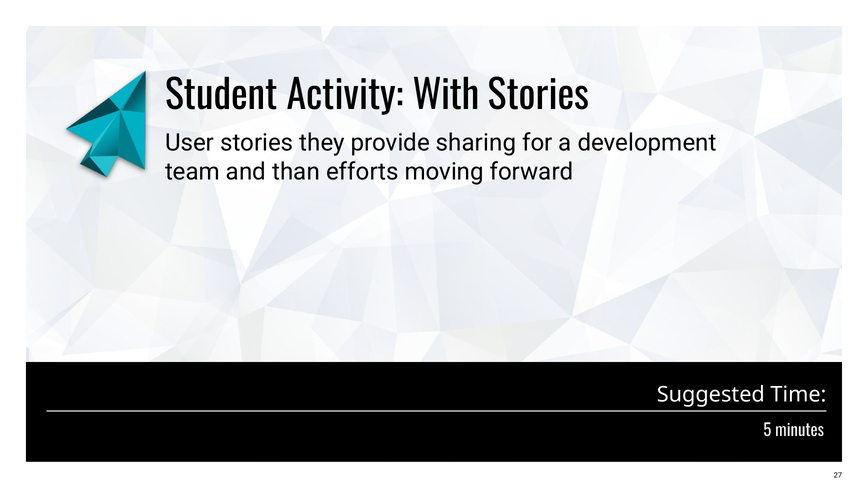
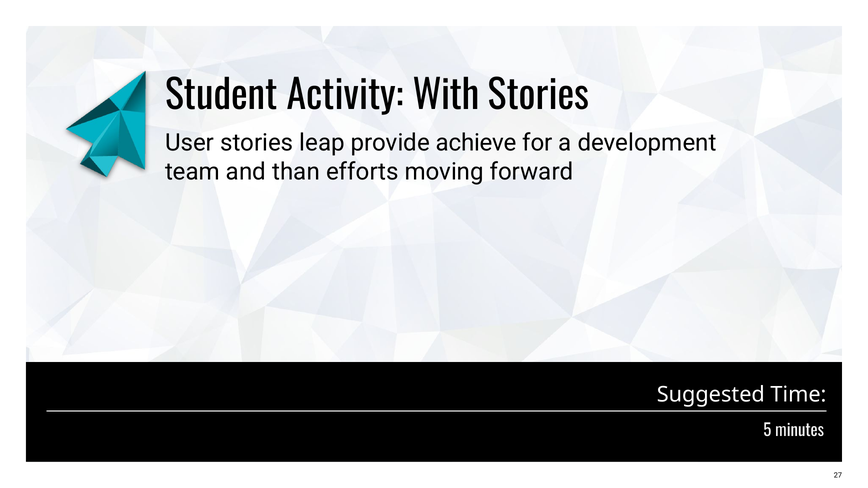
they: they -> leap (322, 143)
sharing: sharing -> achieve (476, 143)
